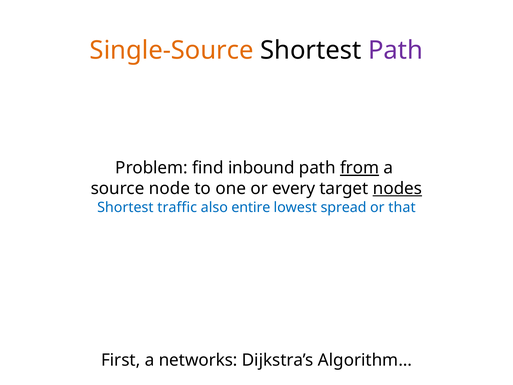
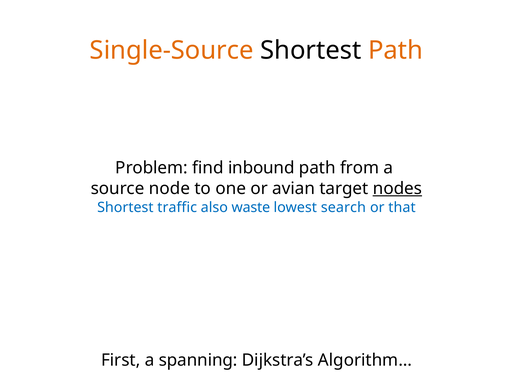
Path colour: purple -> orange (396, 50)
from underline: present -> none (360, 168)
every: every -> avian (294, 188)
entire: entire -> waste (251, 207)
spread: spread -> search (343, 207)
networks: networks -> spanning (198, 360)
